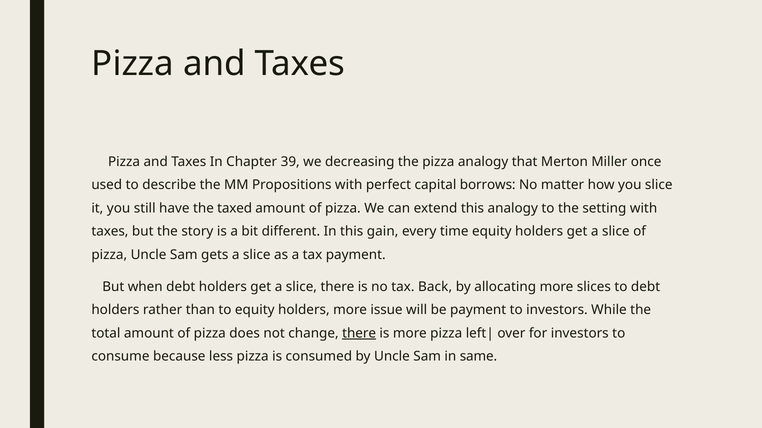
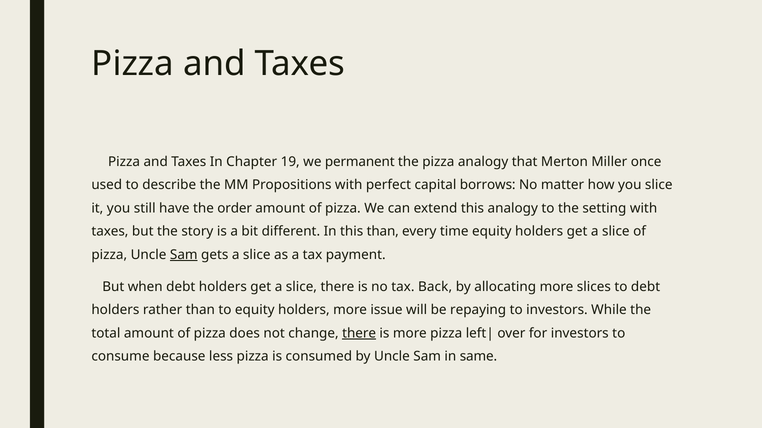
39: 39 -> 19 (290, 162)
decreasing: decreasing -> permanent (360, 162)
taxed: taxed -> order (235, 209)
this gain: gain -> than (383, 232)
Sam underline: none -> present (184, 255)
be payment: payment -> repaying (478, 310)
